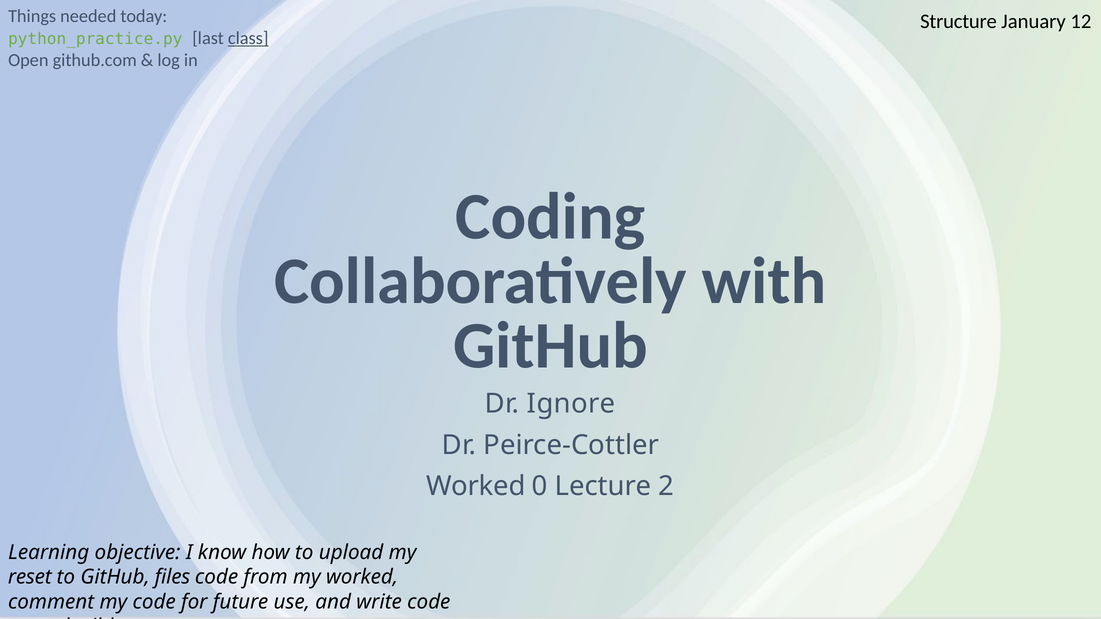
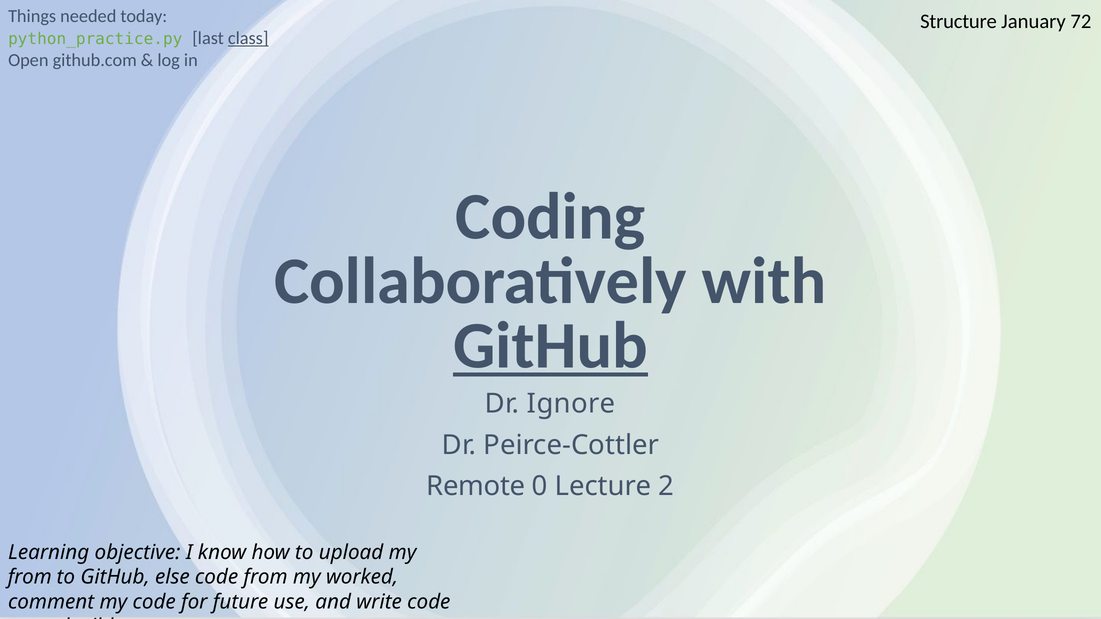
12: 12 -> 72 (1081, 22)
GitHub underline: none -> present (550, 346)
Worked: Worked -> Remote (476, 486)
reset: reset -> from (30, 577)
files: files -> else (172, 577)
